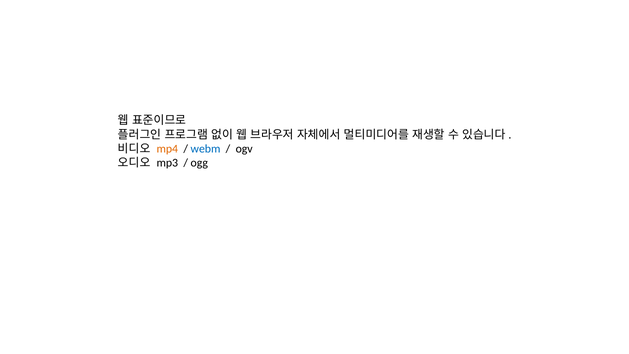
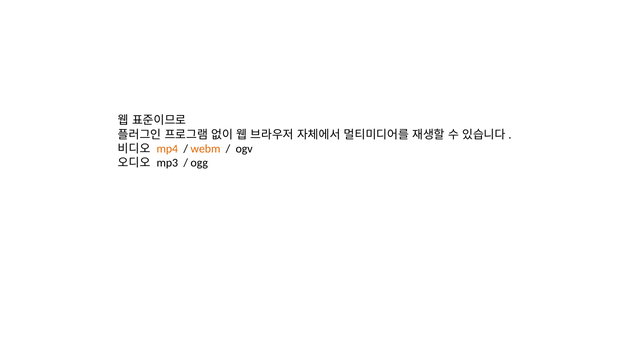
webm colour: blue -> orange (206, 149)
